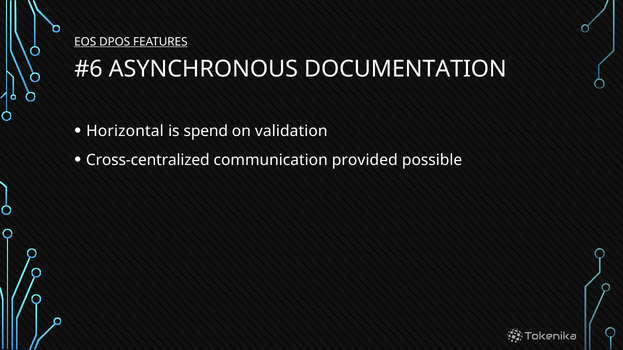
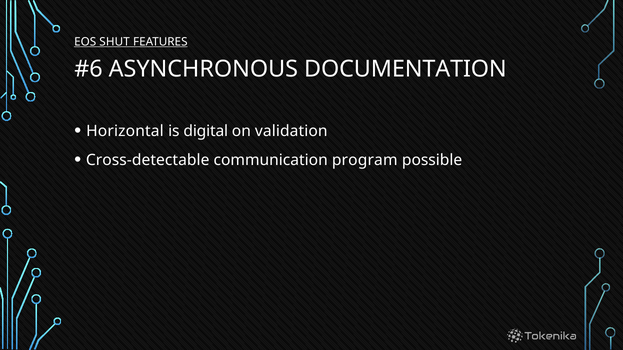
DPOS: DPOS -> SHUT (115, 42)
spend: spend -> digital (206, 131)
Cross-centralized: Cross-centralized -> Cross-detectable (148, 160)
provided: provided -> program (365, 160)
